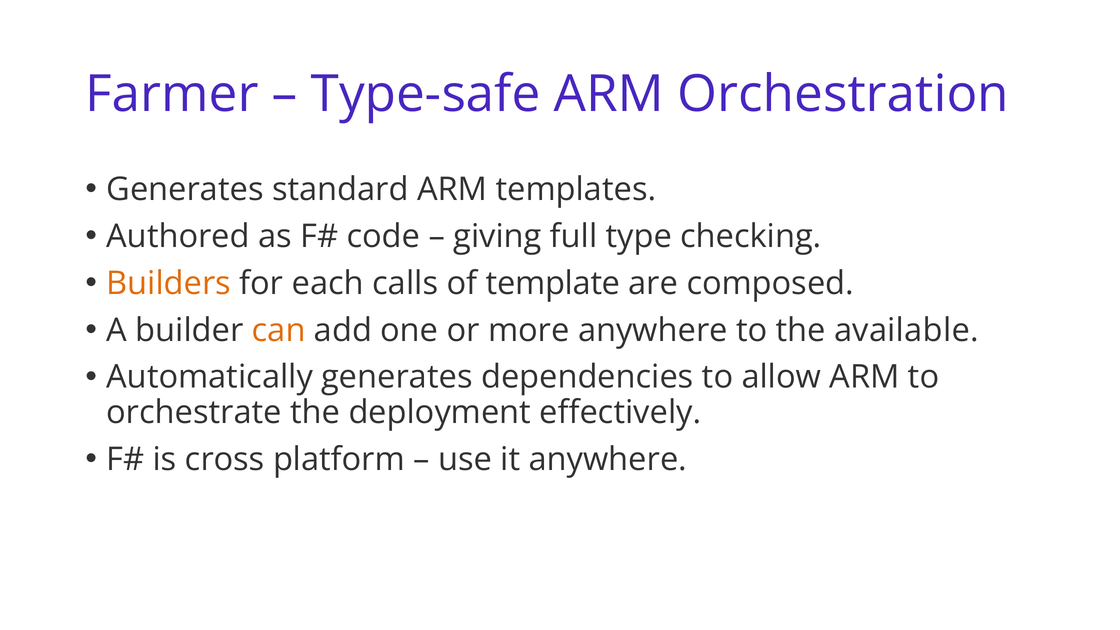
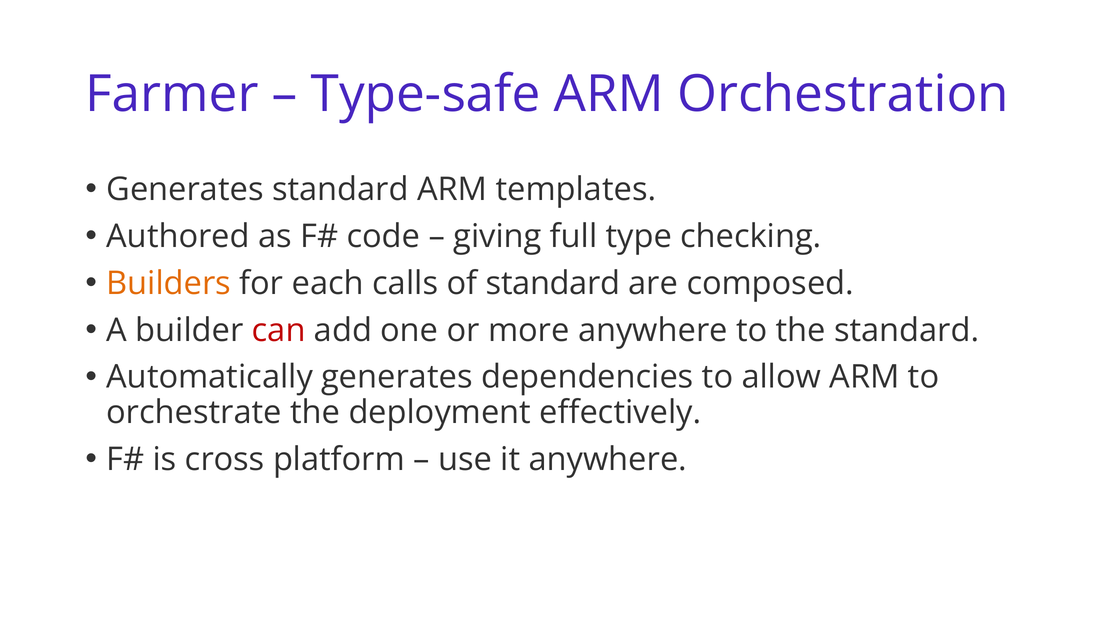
of template: template -> standard (553, 283)
can colour: orange -> red (279, 330)
the available: available -> standard (907, 330)
